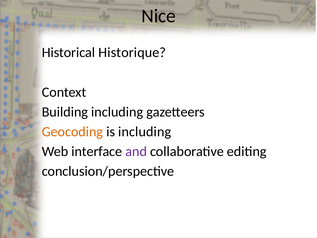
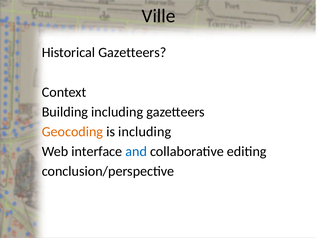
Nice: Nice -> Ville (158, 16)
Historical Historique: Historique -> Gazetteers (132, 53)
and colour: purple -> blue (136, 151)
